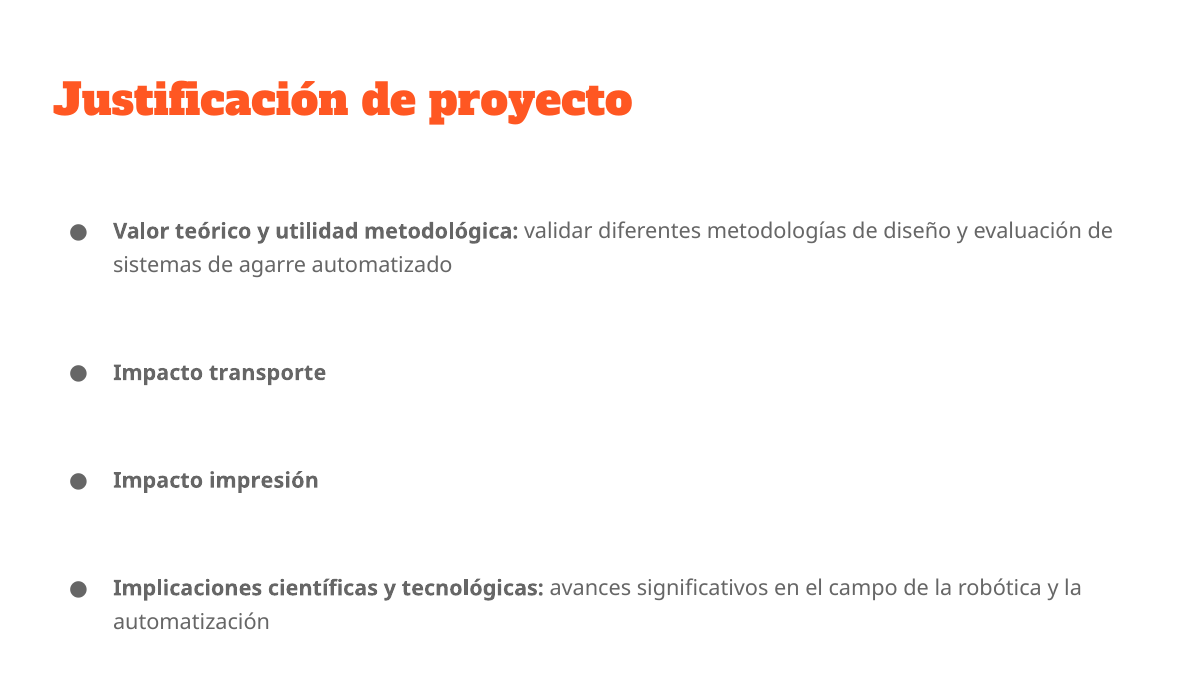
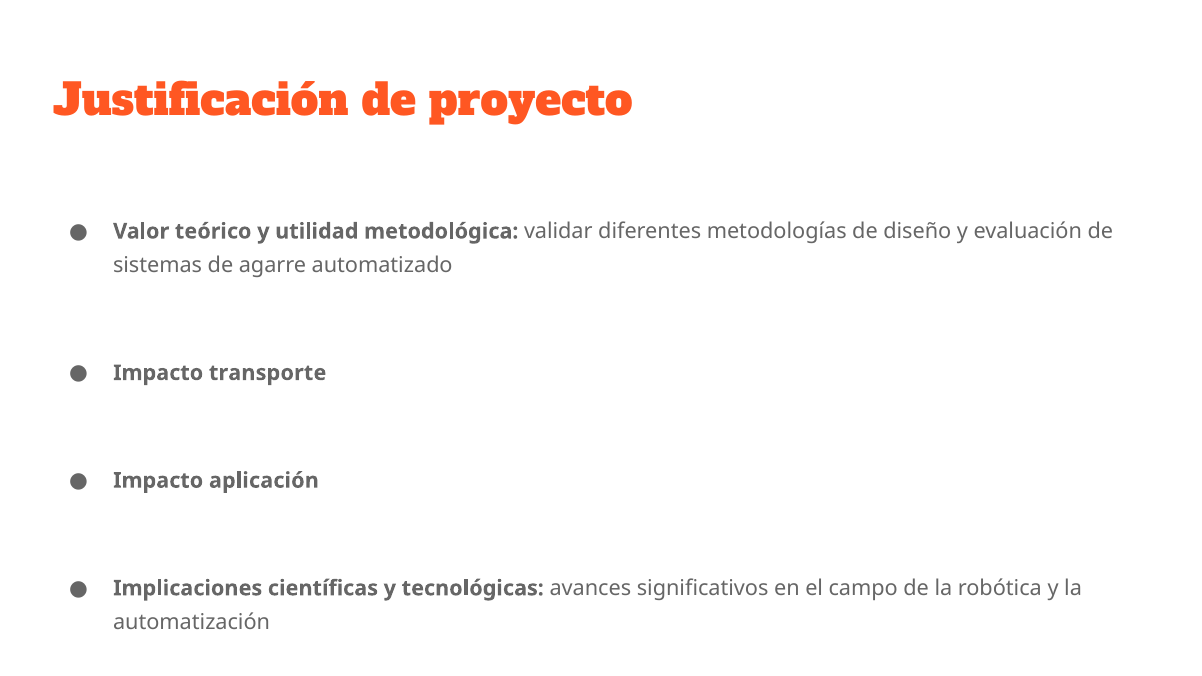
impresión: impresión -> aplicación (264, 481)
